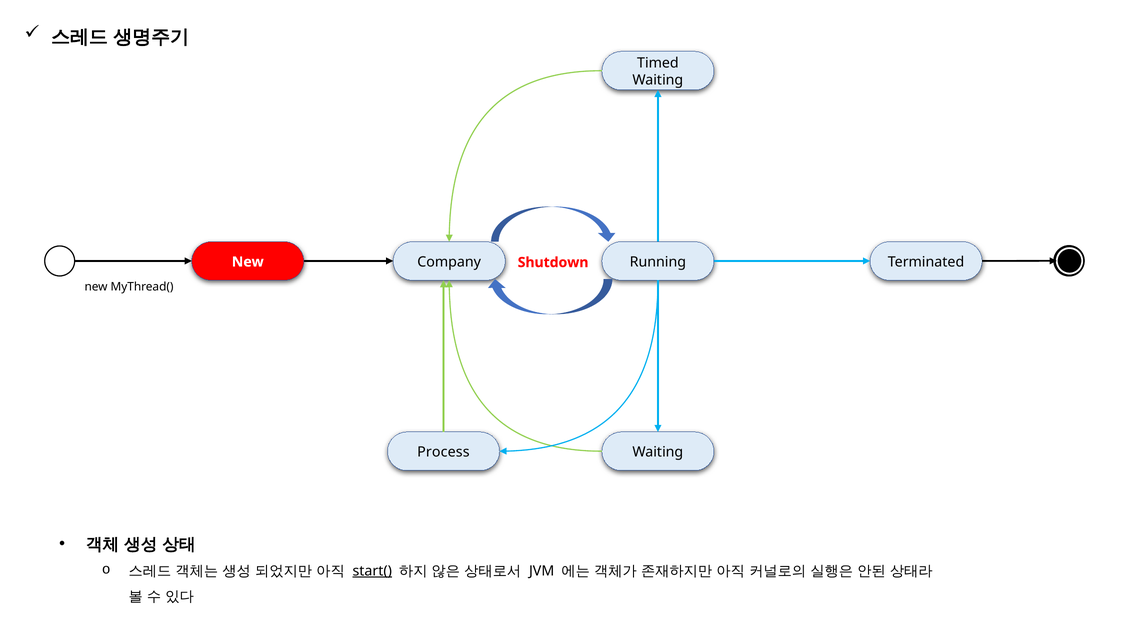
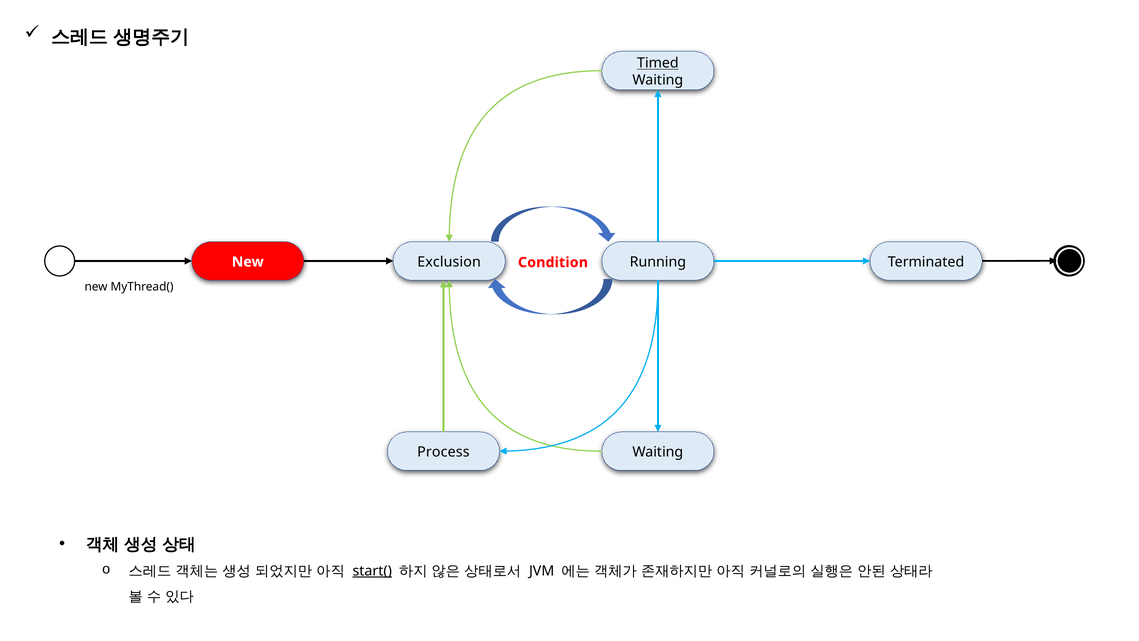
Timed underline: none -> present (658, 63)
Company: Company -> Exclusion (449, 262)
Shutdown: Shutdown -> Condition (553, 262)
